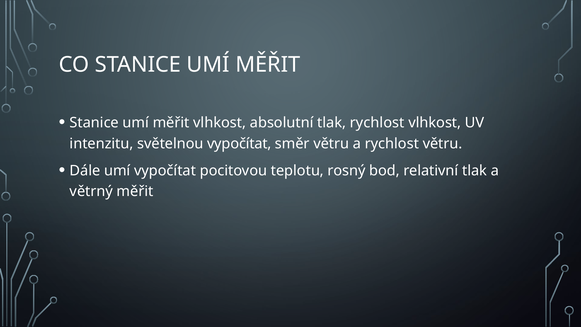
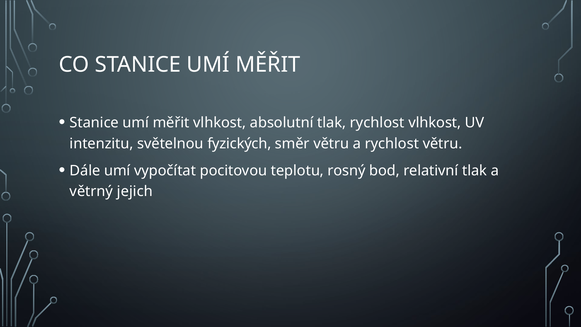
světelnou vypočítat: vypočítat -> fyzických (239, 144)
větrný měřit: měřit -> jejich (135, 191)
